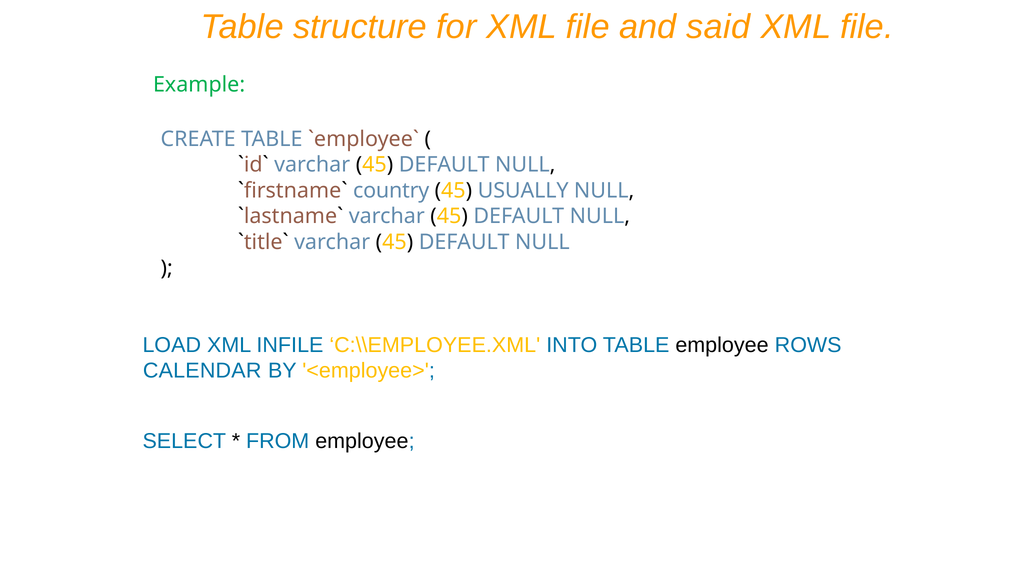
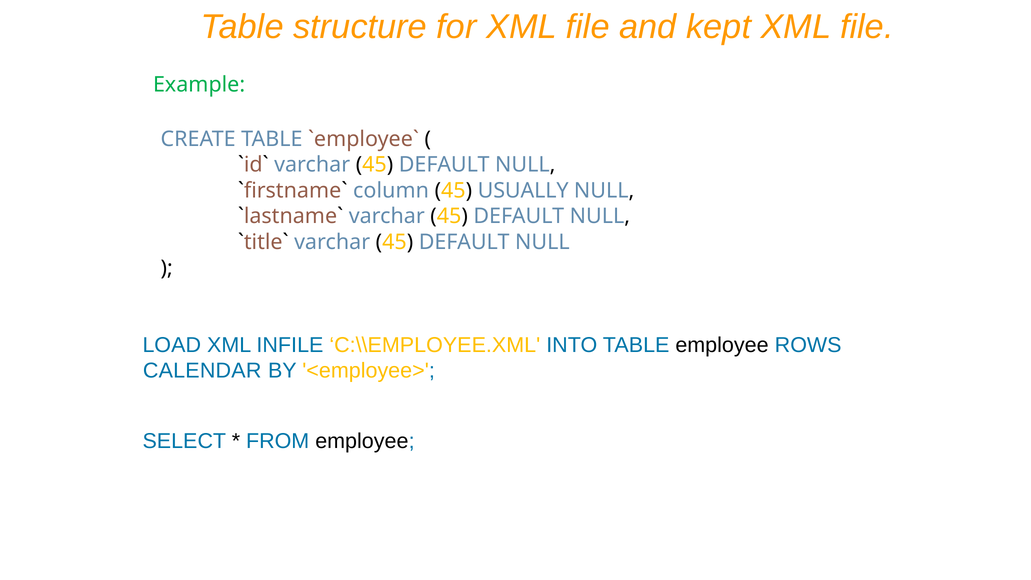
said: said -> kept (719, 27)
country: country -> column (391, 191)
